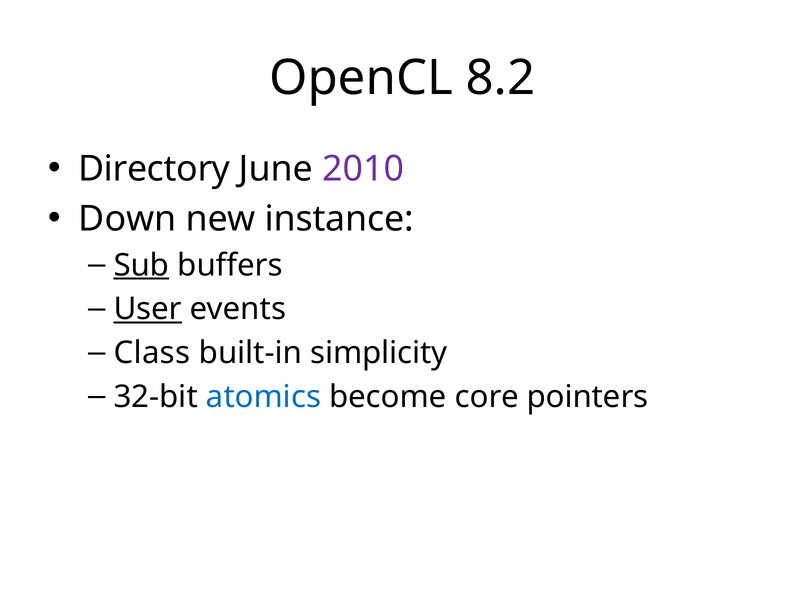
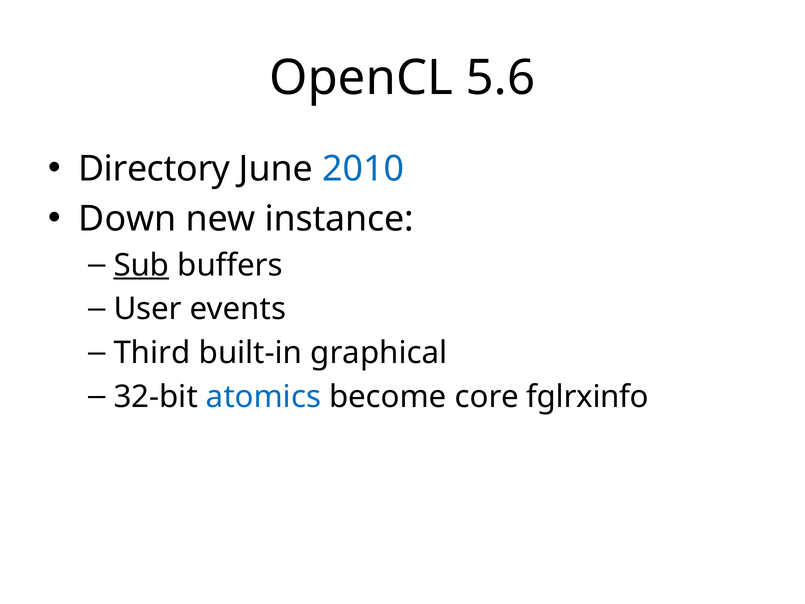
8.2: 8.2 -> 5.6 (500, 78)
2010 colour: purple -> blue (363, 169)
User underline: present -> none (148, 309)
Class: Class -> Third (152, 353)
simplicity: simplicity -> graphical (379, 353)
pointers: pointers -> fglrxinfo (588, 397)
